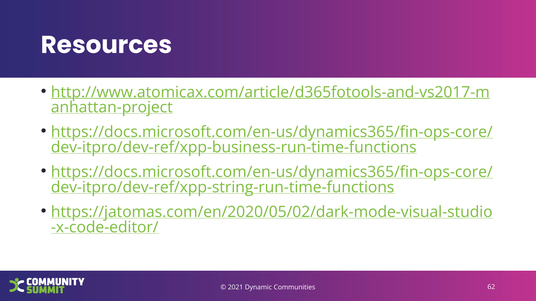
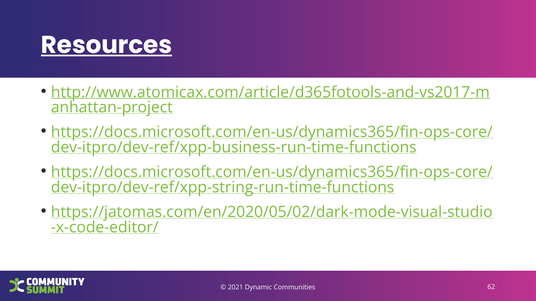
Resources underline: none -> present (106, 45)
